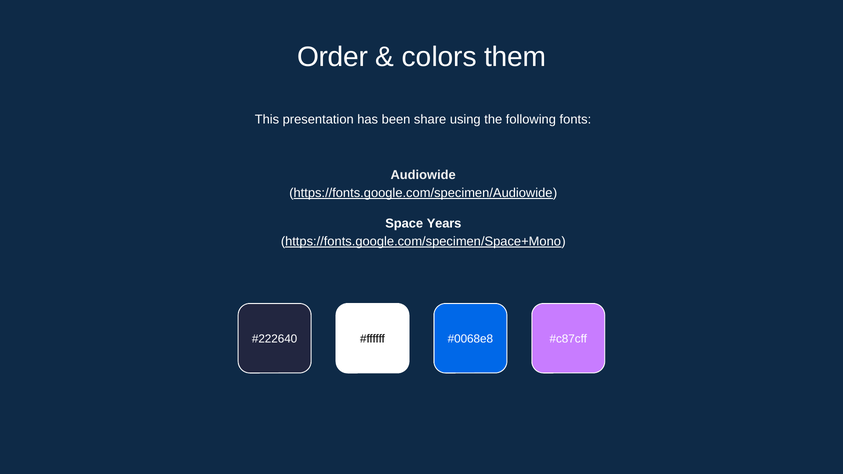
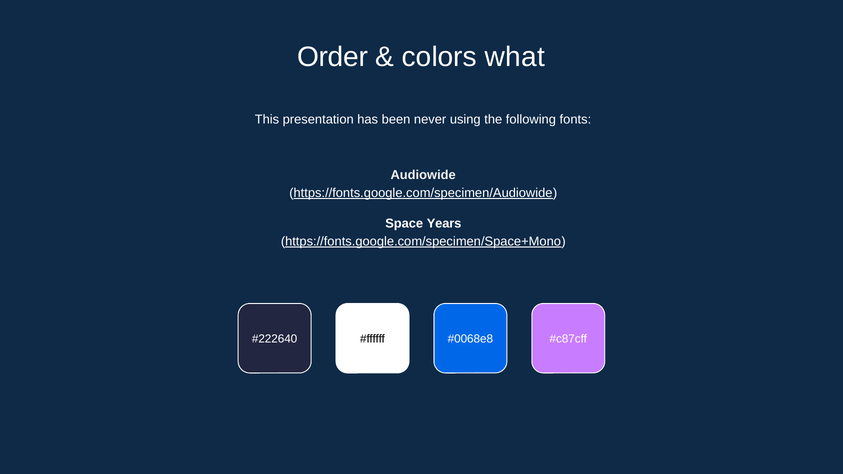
them: them -> what (515, 57)
share: share -> never (430, 120)
